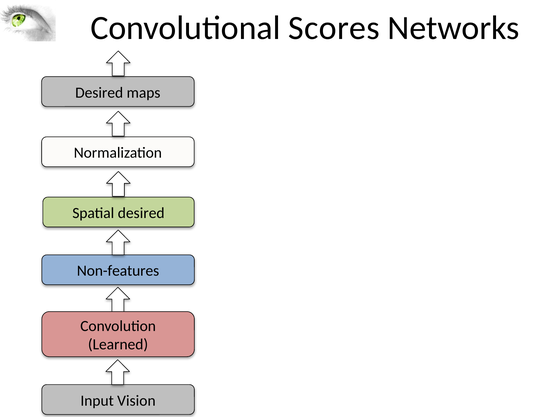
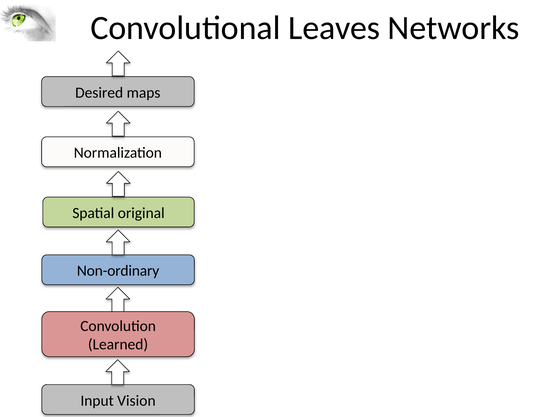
Scores: Scores -> Leaves (334, 28)
Spatial desired: desired -> original (141, 213)
Non-features: Non-features -> Non-ordinary (118, 270)
